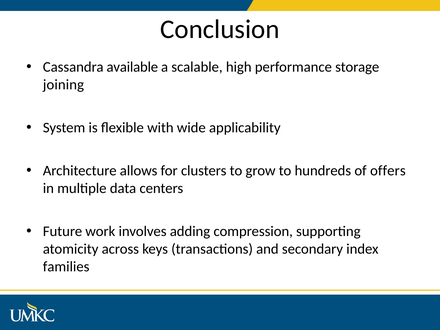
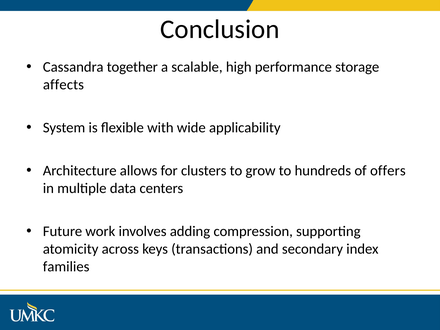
available: available -> together (132, 67)
joining: joining -> affects (63, 85)
